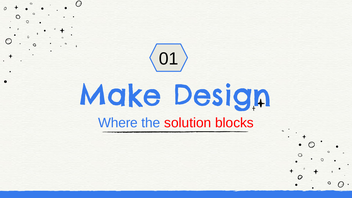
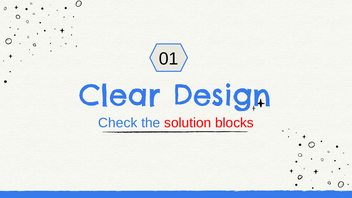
Make: Make -> Clear (120, 96)
Where: Where -> Check (118, 123)
